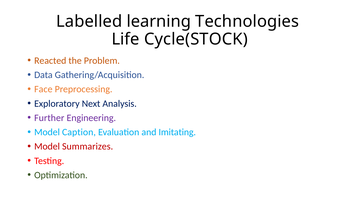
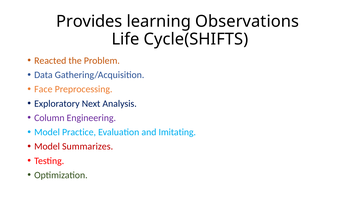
Labelled: Labelled -> Provides (89, 21)
Technologies: Technologies -> Observations (247, 21)
Cycle(STOCK: Cycle(STOCK -> Cycle(SHIFTS (196, 39)
Further: Further -> Column (49, 118)
Caption: Caption -> Practice (79, 132)
